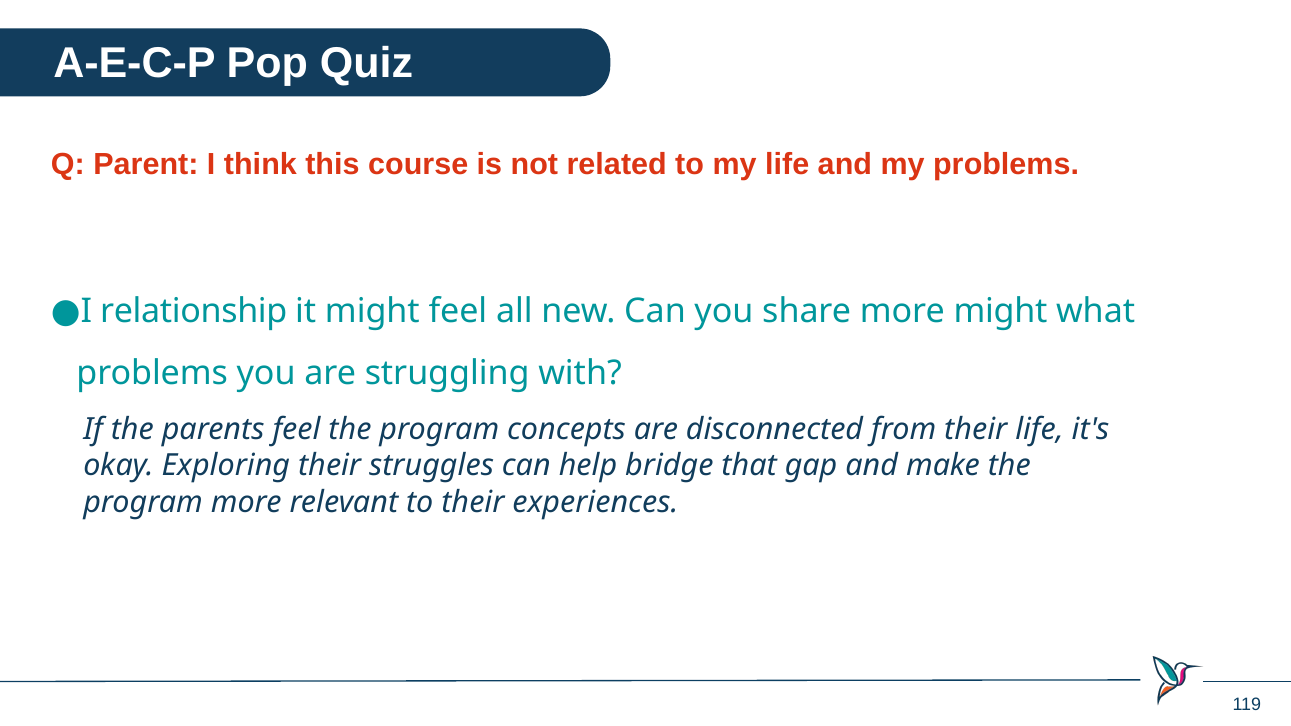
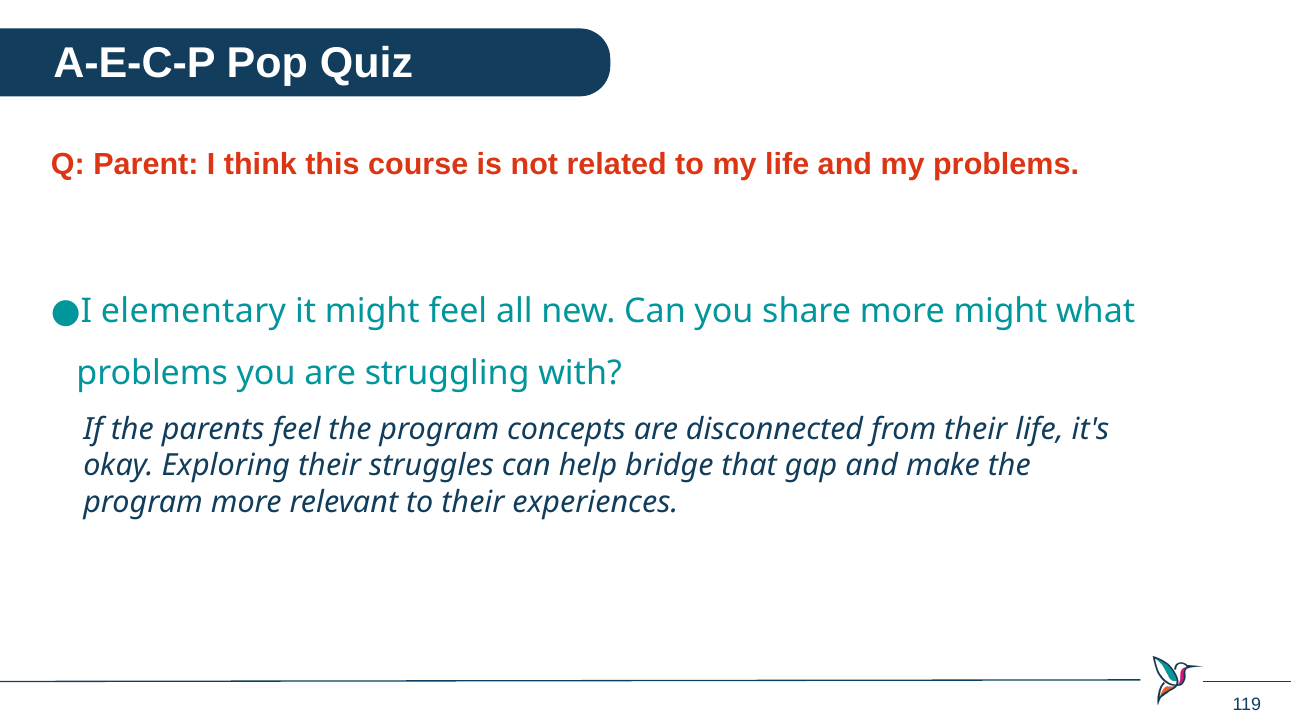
relationship: relationship -> elementary (193, 312)
